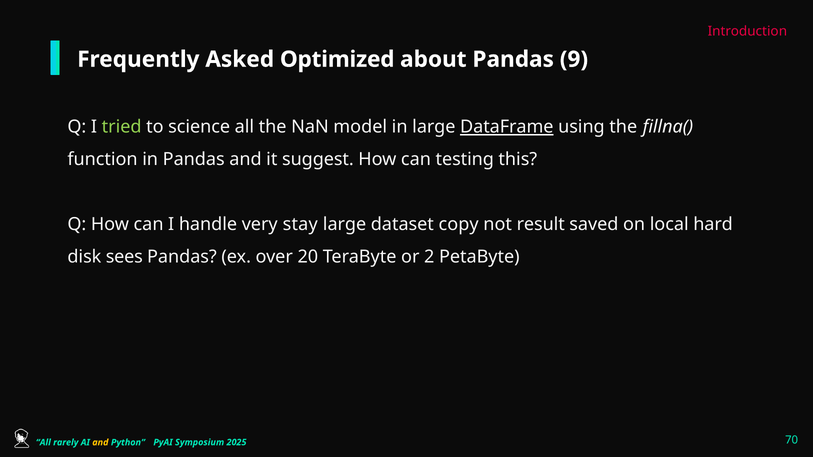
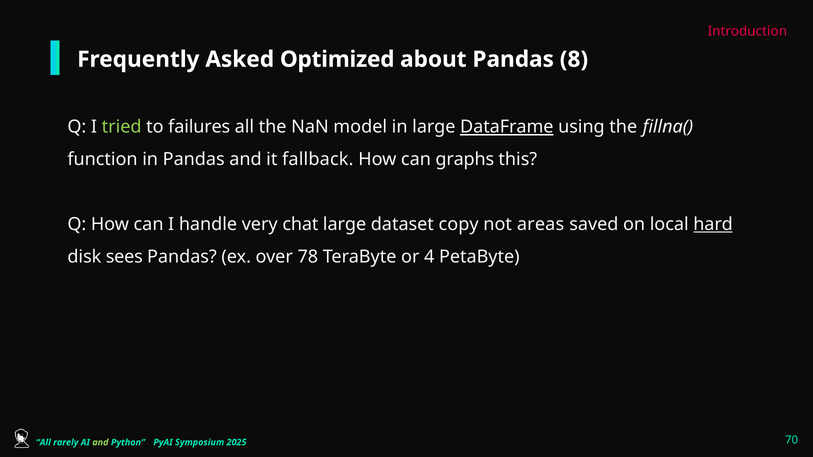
9: 9 -> 8 (574, 59)
science: science -> failures (199, 127)
suggest: suggest -> fallback (318, 160)
testing: testing -> graphs (465, 160)
stay: stay -> chat (300, 225)
result: result -> areas (541, 225)
hard underline: none -> present (713, 225)
20: 20 -> 78 (308, 257)
2: 2 -> 4 (429, 257)
and colour: yellow -> light green (100, 443)
